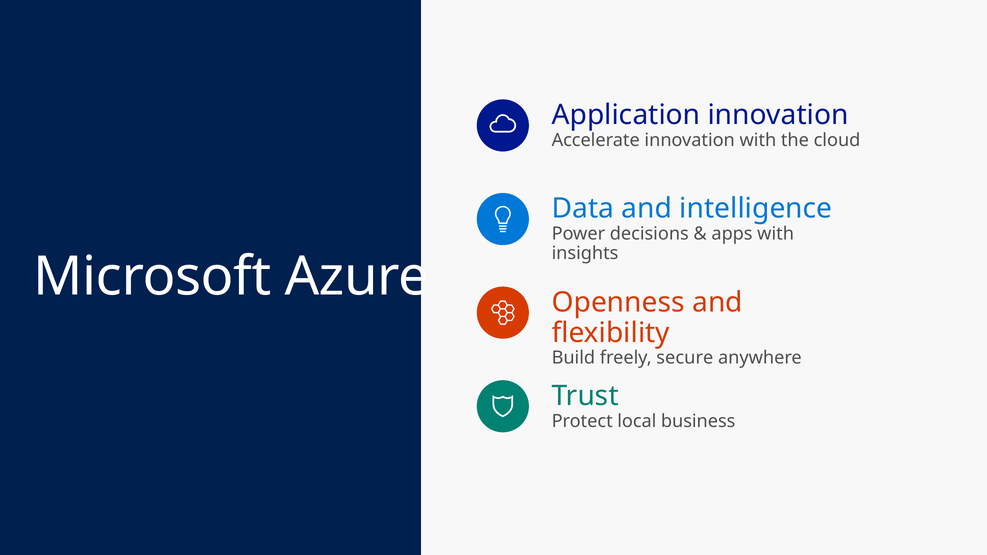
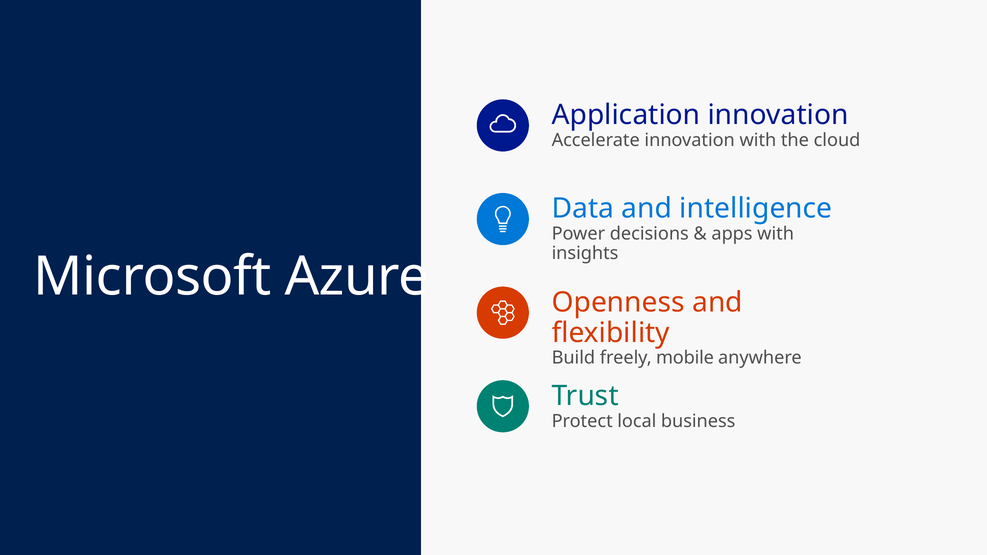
secure: secure -> mobile (685, 358)
